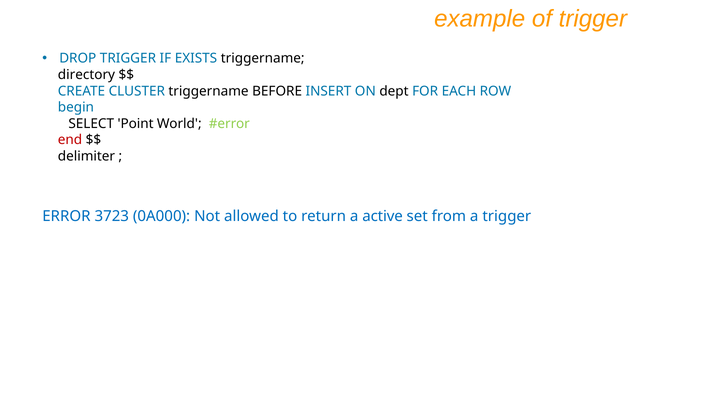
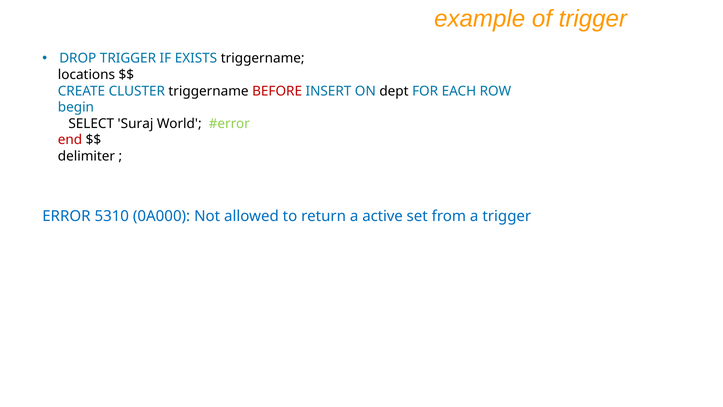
directory: directory -> locations (86, 75)
BEFORE colour: black -> red (277, 91)
Point: Point -> Suraj (135, 124)
3723: 3723 -> 5310 (112, 216)
